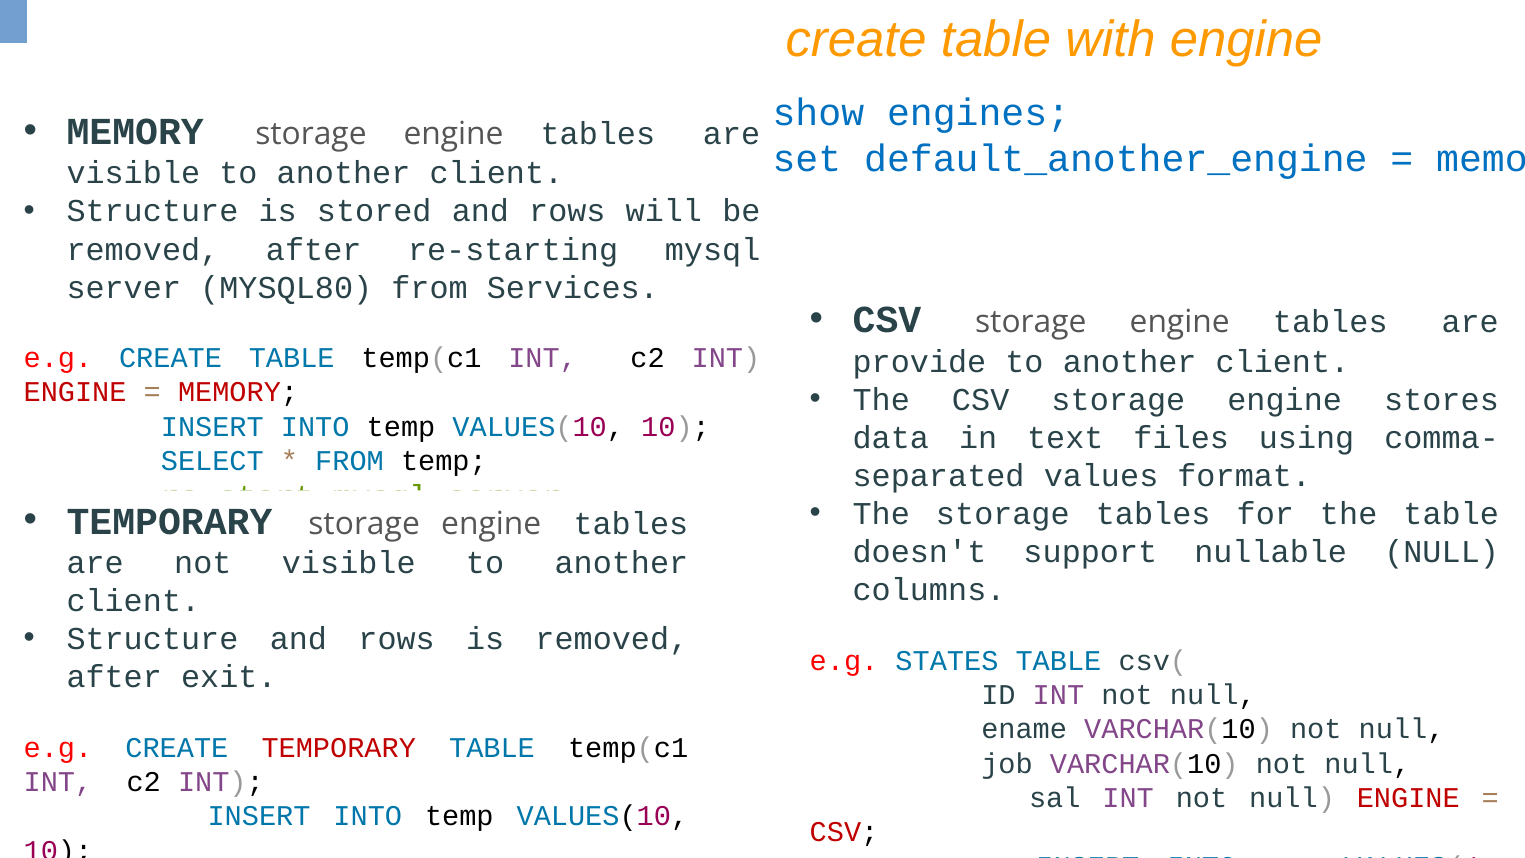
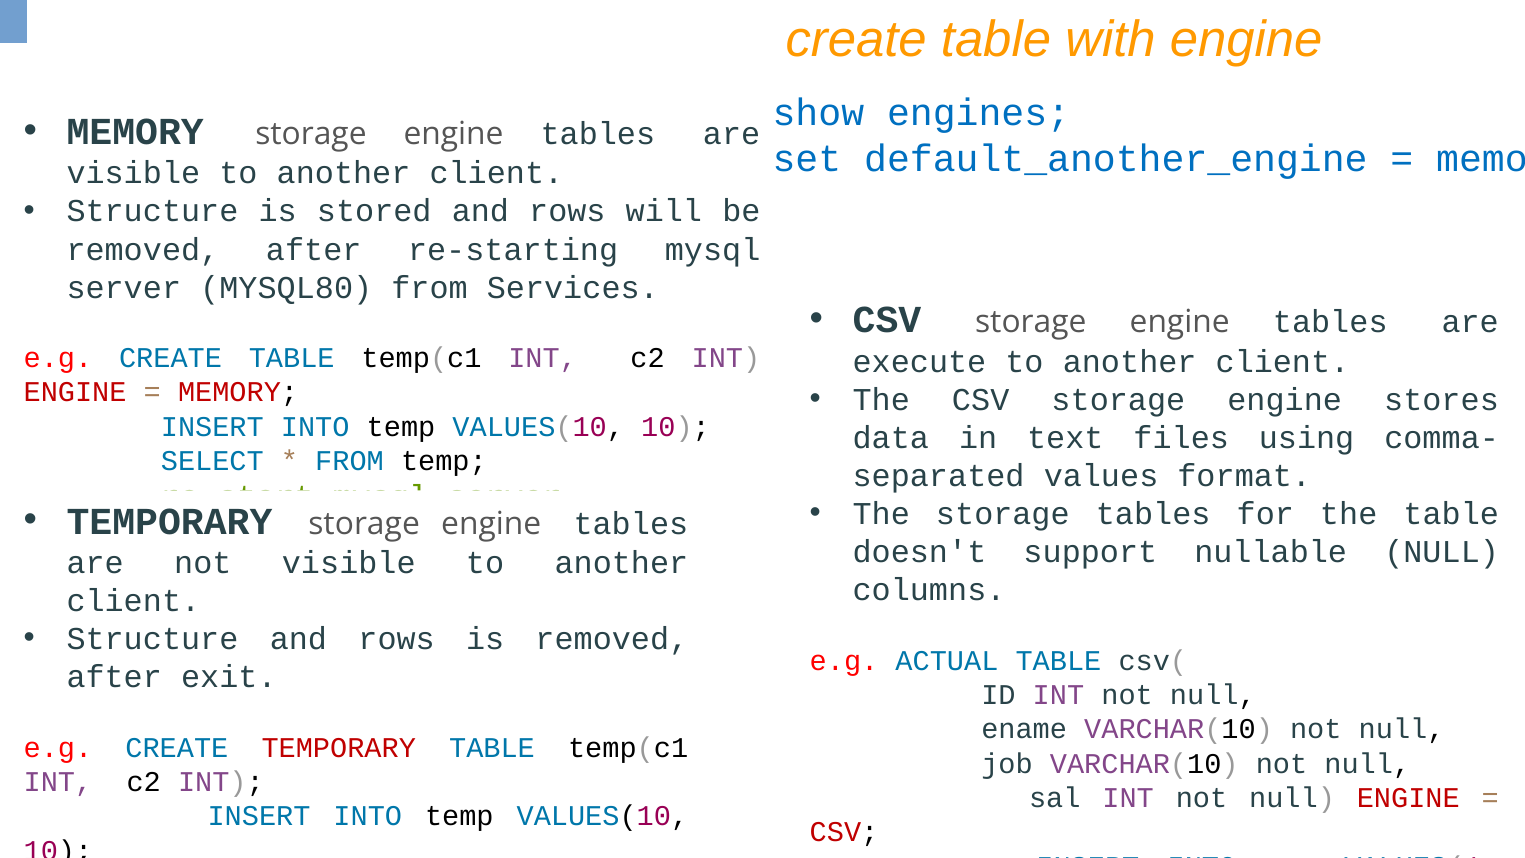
provide: provide -> execute (919, 361)
STATES: STATES -> ACTUAL (947, 661)
